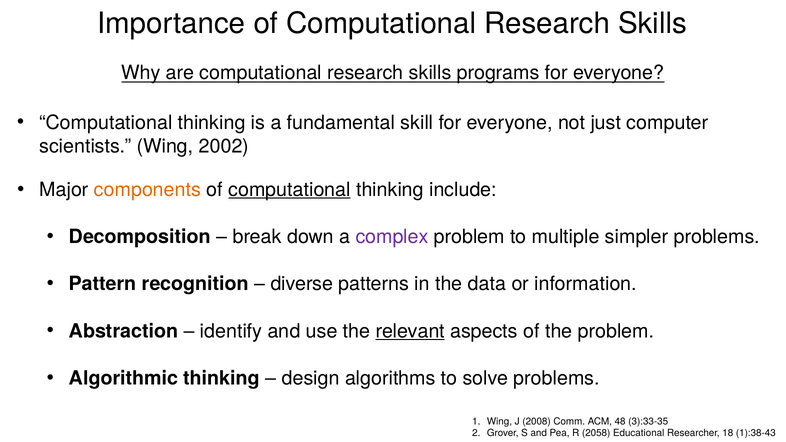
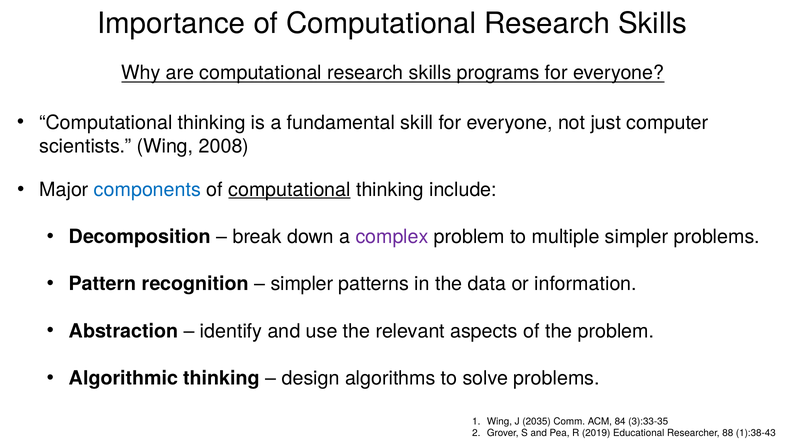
2002: 2002 -> 2008 (224, 146)
components colour: orange -> blue (148, 190)
diverse: diverse -> simpler (302, 284)
relevant underline: present -> none (410, 331)
2008: 2008 -> 2035 (537, 421)
48: 48 -> 84 (620, 421)
2058: 2058 -> 2019 (596, 433)
18: 18 -> 88 (728, 433)
